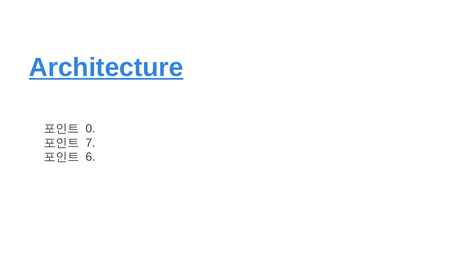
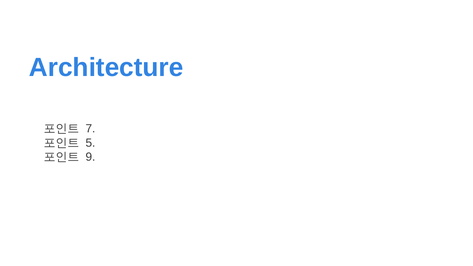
Architecture underline: present -> none (106, 67)
0: 0 -> 7 (90, 129)
7: 7 -> 5 (90, 143)
6: 6 -> 9 (90, 157)
